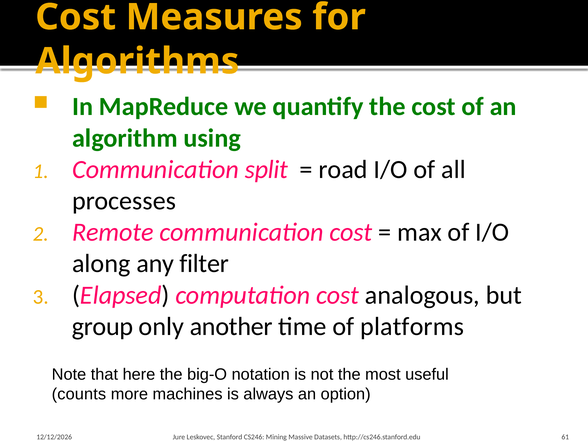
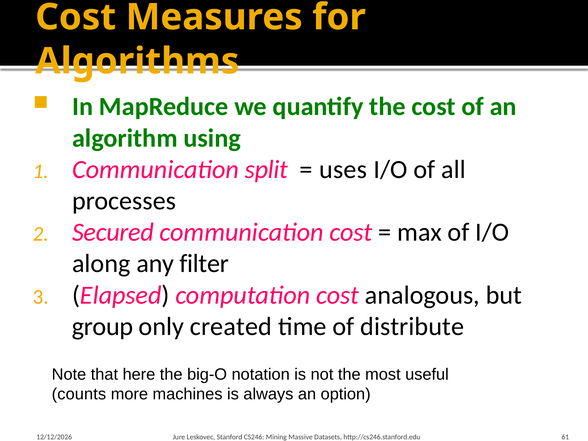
road: road -> uses (343, 169)
Remote: Remote -> Secured (113, 232)
another: another -> created (231, 326)
platforms: platforms -> distribute (412, 326)
